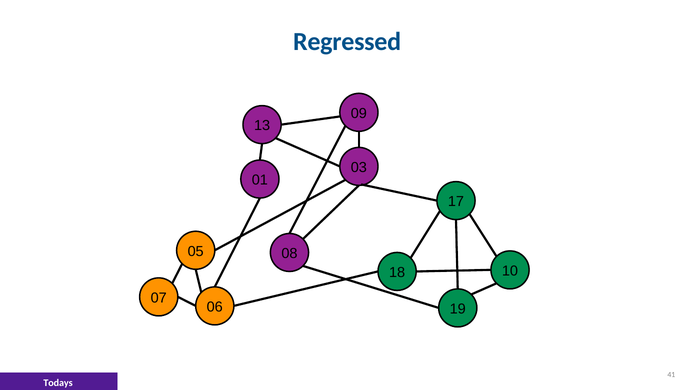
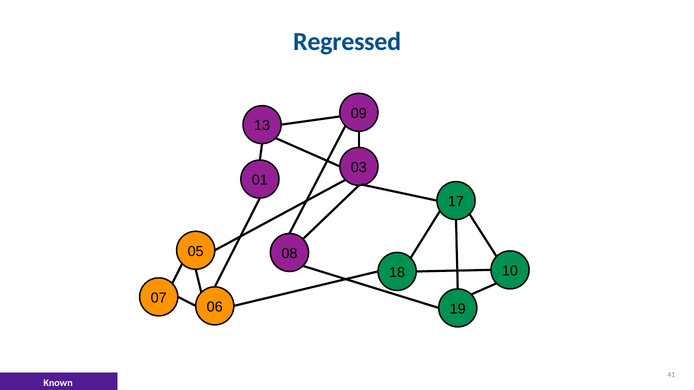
Todays: Todays -> Known (58, 384)
